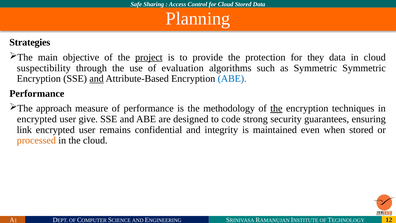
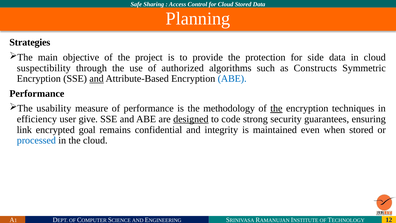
project underline: present -> none (149, 57)
they: they -> side (316, 57)
evaluation: evaluation -> authorized (183, 68)
as Symmetric: Symmetric -> Constructs (315, 68)
approach: approach -> usability (54, 108)
encrypted: encrypted -> efficiency (37, 119)
designed underline: none -> present (191, 119)
user: user -> goal (87, 130)
processed colour: orange -> blue (36, 140)
